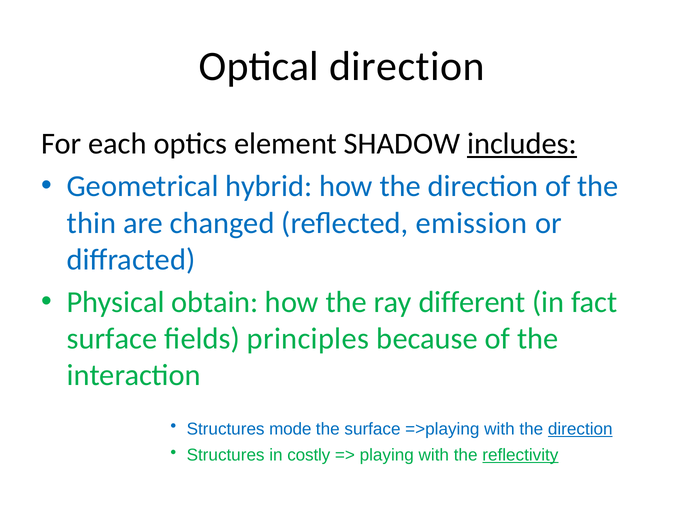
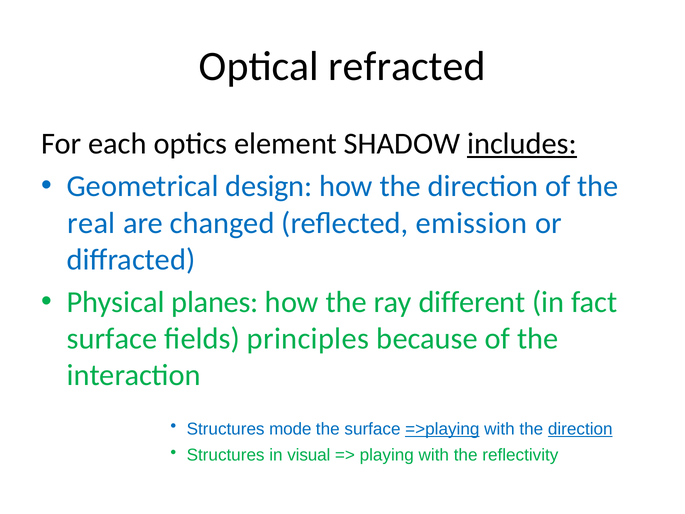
Optical direction: direction -> refracted (407, 66)
hybrid: hybrid -> design (269, 186)
thin: thin -> real (91, 223)
obtain: obtain -> planes (215, 302)
=>playing underline: none -> present (442, 429)
costly: costly -> visual (309, 455)
reflectivity underline: present -> none (520, 455)
